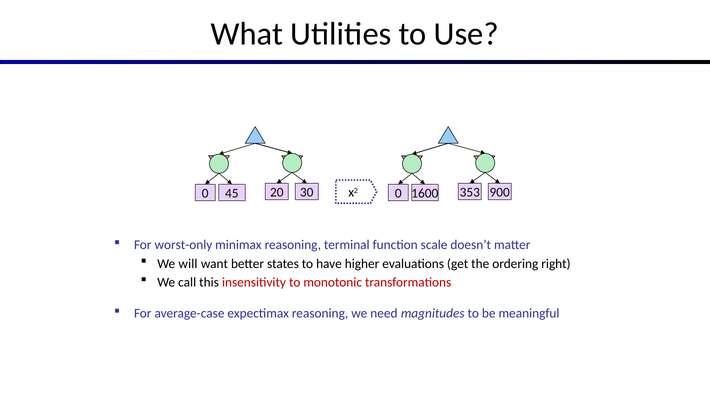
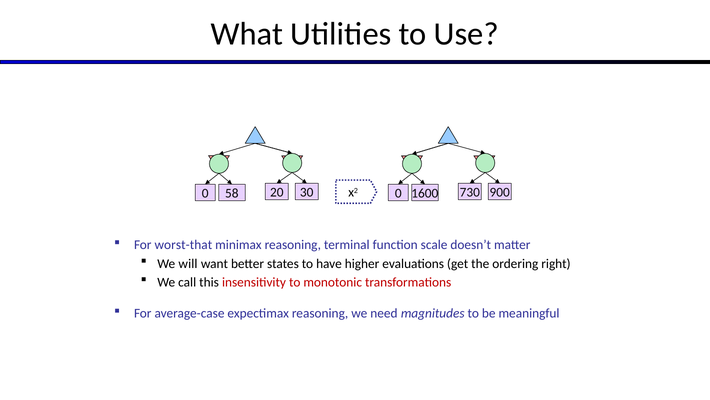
45: 45 -> 58 (232, 193)
353: 353 -> 730 (470, 192)
worst-only: worst-only -> worst-that (183, 245)
